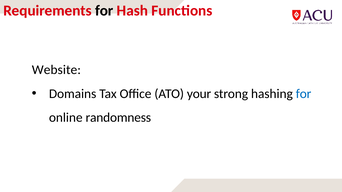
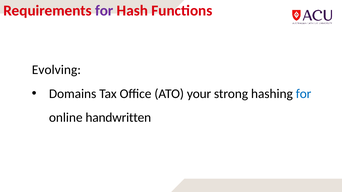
for colour: black -> purple (104, 11)
Website: Website -> Evolving (56, 70)
randomness: randomness -> handwritten (118, 118)
